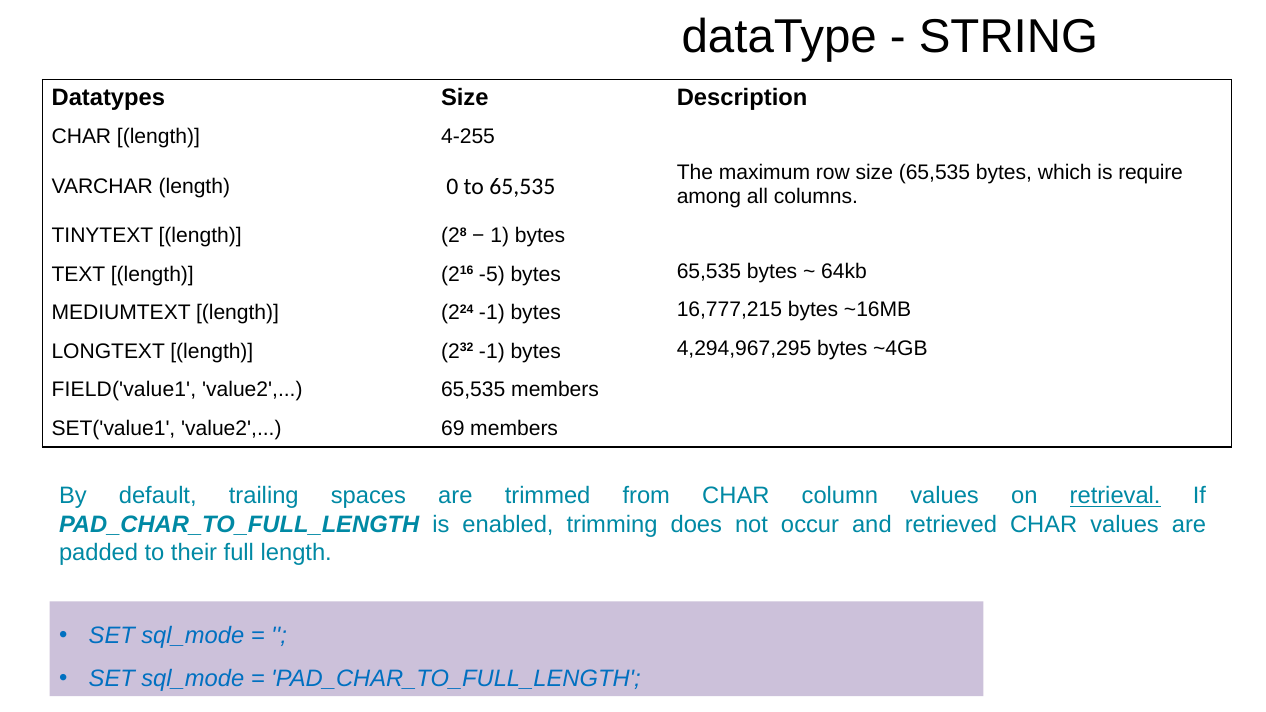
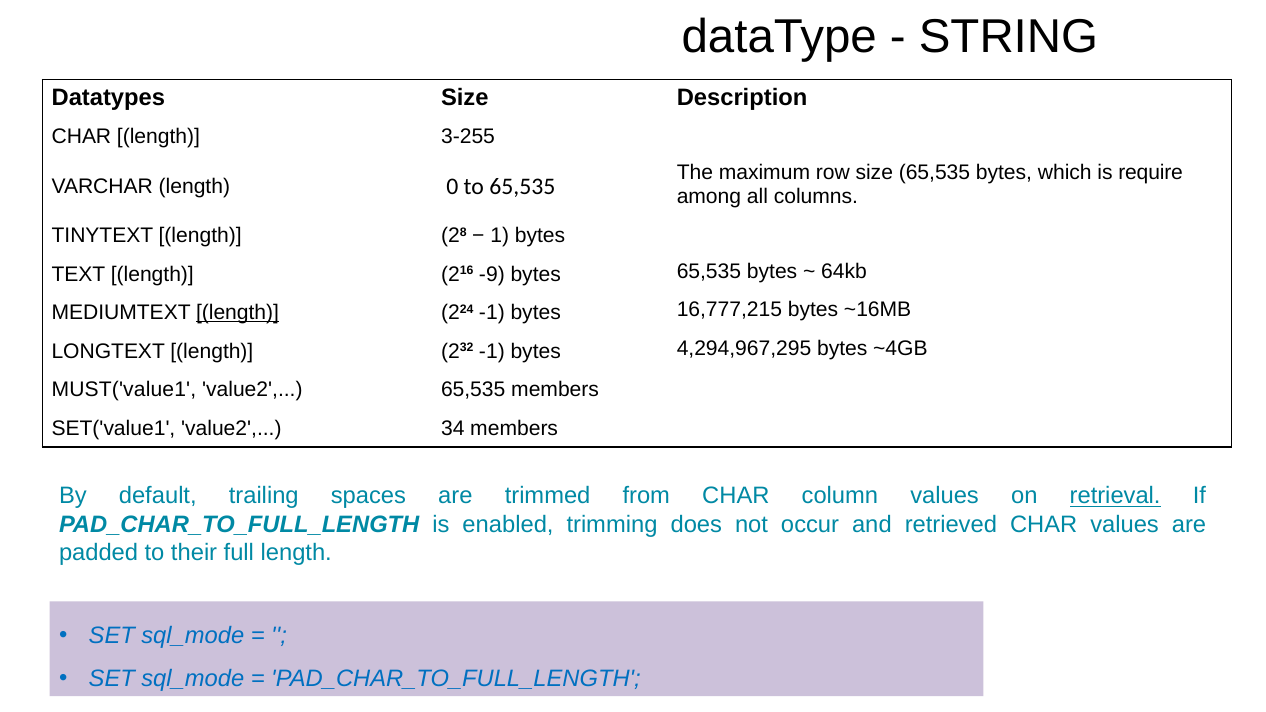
4-255: 4-255 -> 3-255 (468, 137)
-5: -5 -> -9 (492, 274)
length underline: none -> present (238, 313)
FIELD('value1: FIELD('value1 -> MUST('value1 (124, 390)
69: 69 -> 34 (453, 428)
